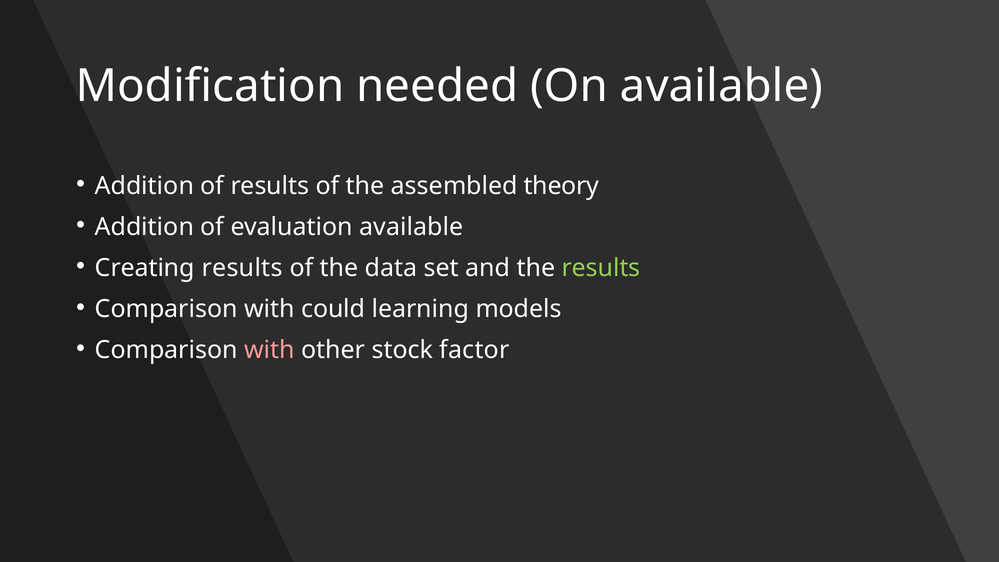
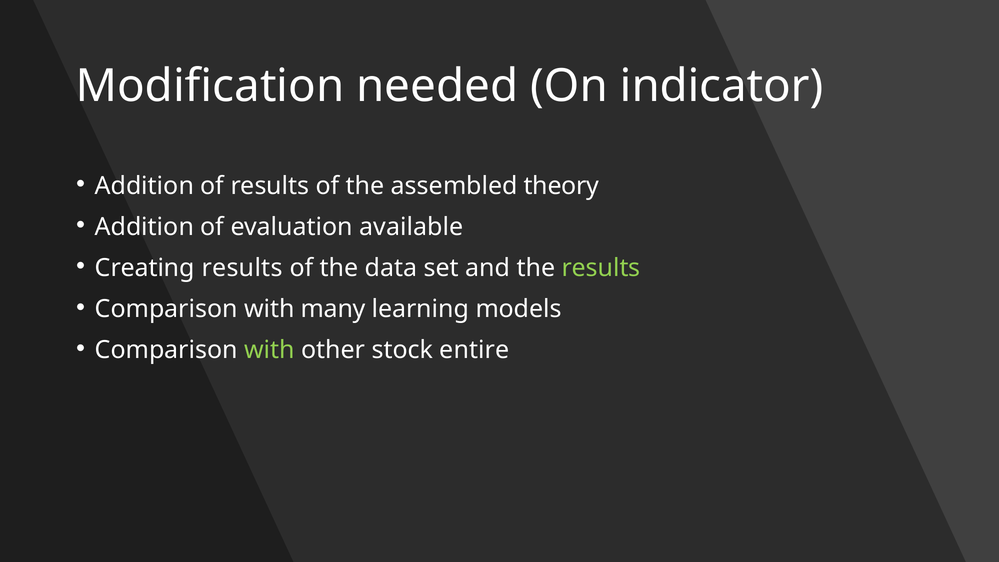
On available: available -> indicator (722, 86)
could: could -> many (333, 309)
with colour: pink -> light green (269, 350)
factor: factor -> entire (474, 350)
